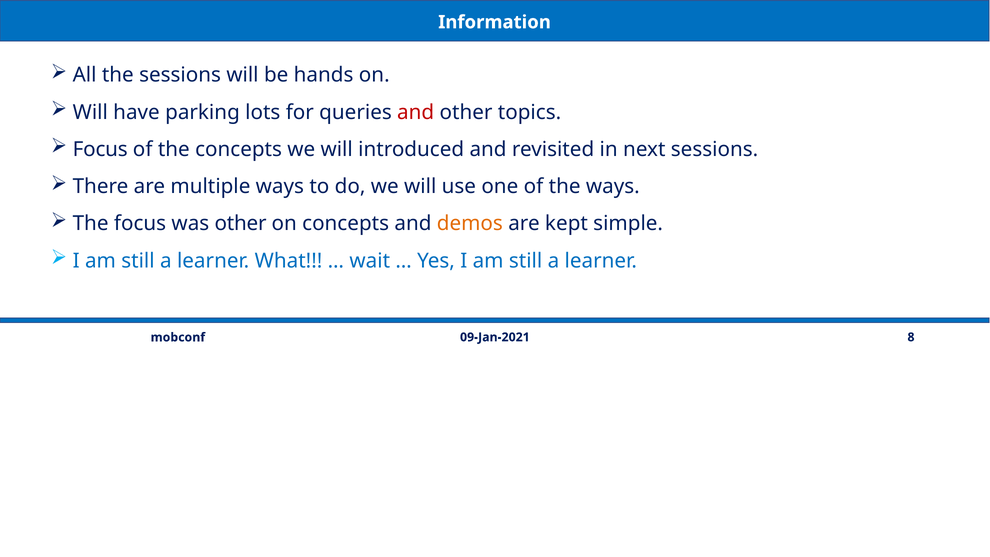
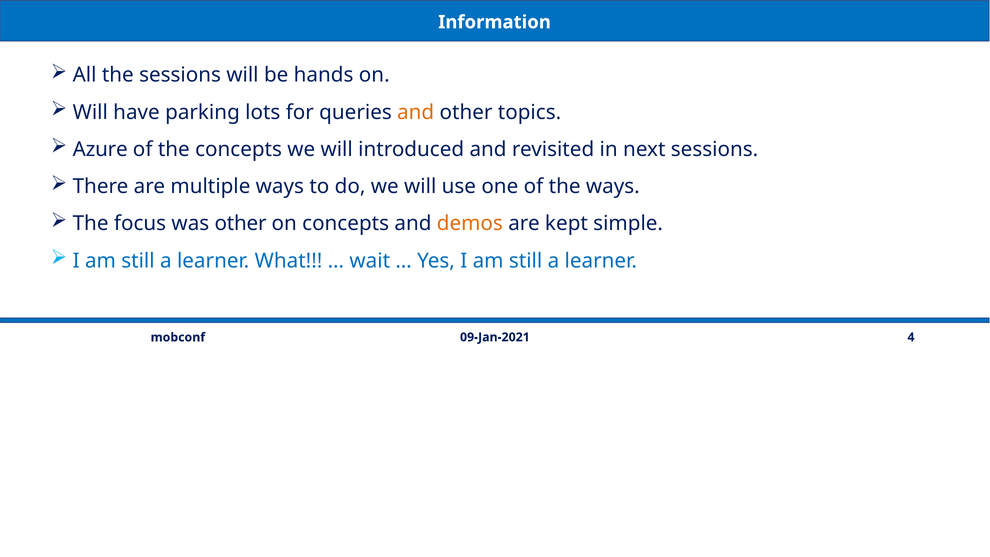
and colour: red -> orange (416, 112)
Focus: Focus -> Azure (100, 149)
8: 8 -> 4 (911, 337)
